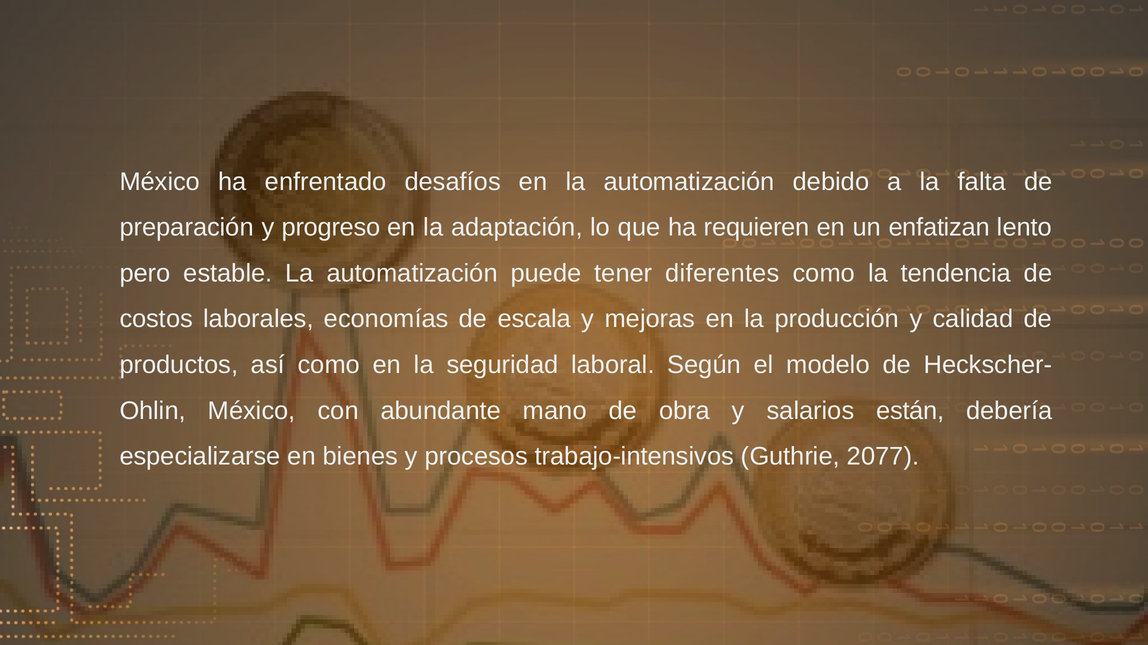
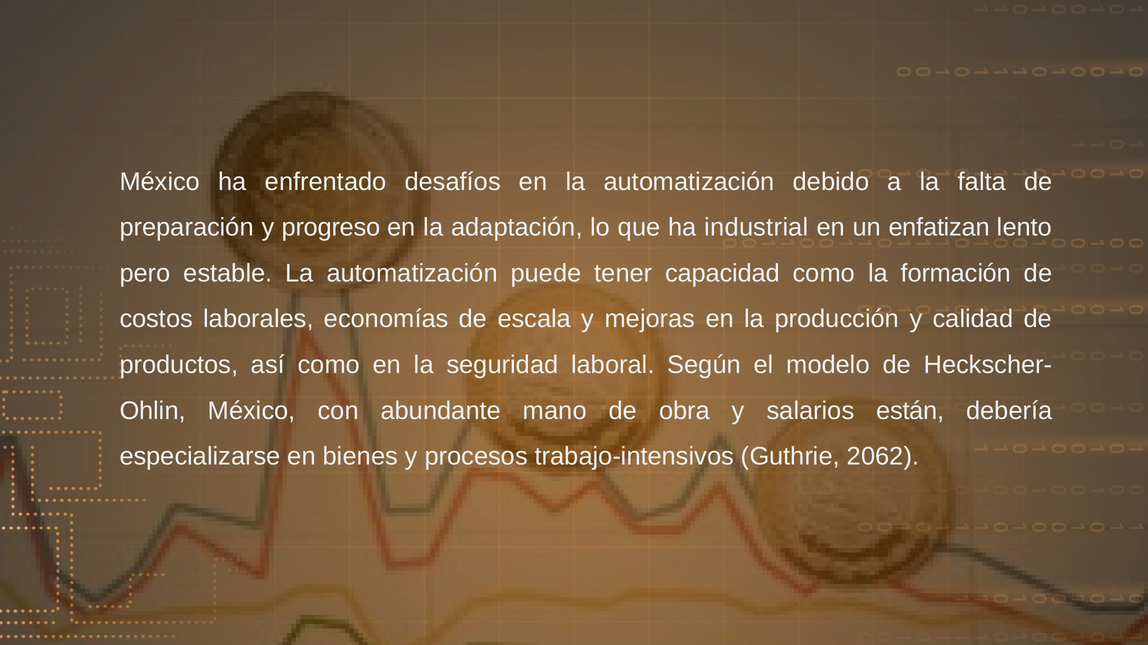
requieren: requieren -> industrial (756, 228)
diferentes: diferentes -> capacidad (723, 274)
tendencia: tendencia -> formación (956, 274)
2077: 2077 -> 2062 (883, 457)
